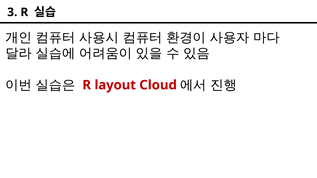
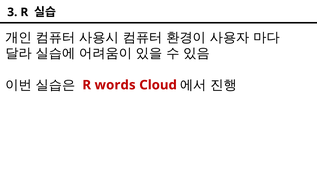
layout: layout -> words (115, 85)
